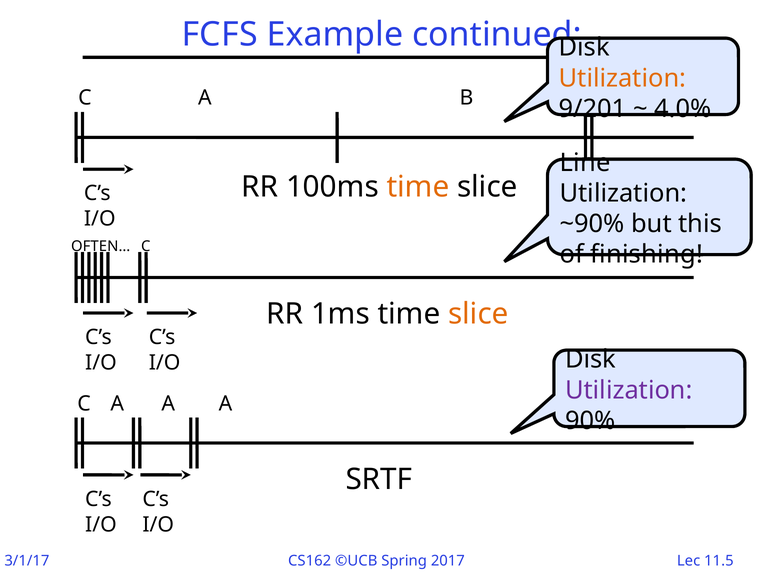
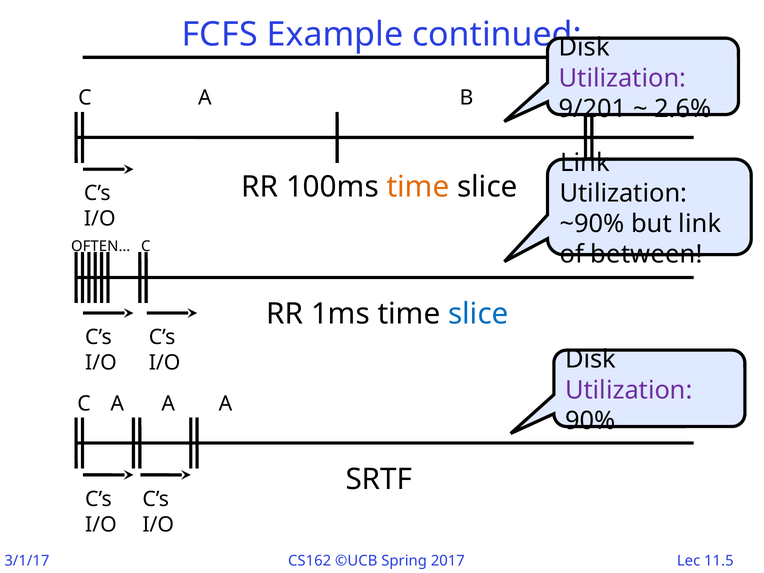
Utilization colour: orange -> purple (622, 78)
4.0%: 4.0% -> 2.6% (683, 109)
Line: Line -> Link (585, 163)
but this: this -> link (700, 224)
finishing: finishing -> between (647, 255)
slice colour: orange -> blue (478, 314)
